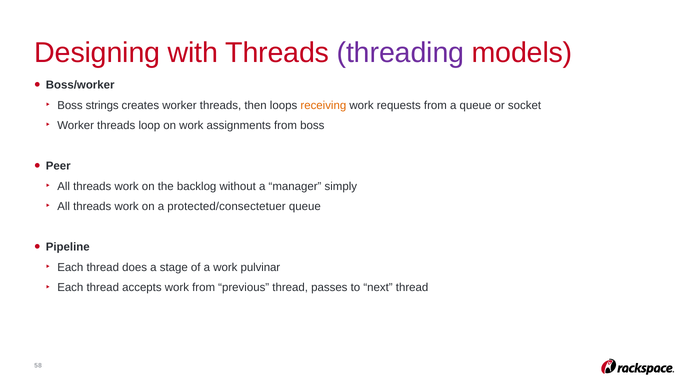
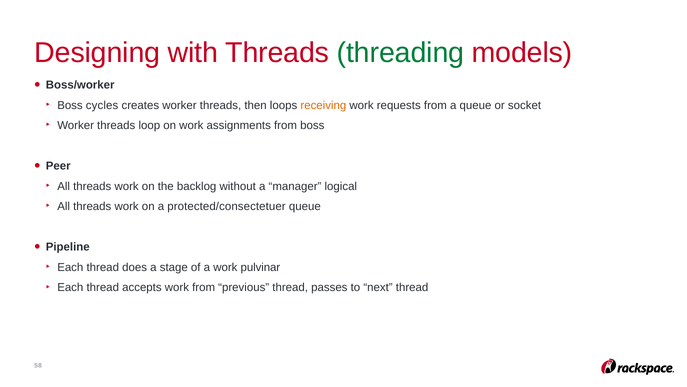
threading colour: purple -> green (401, 53)
strings: strings -> cycles (102, 105)
simply: simply -> logical (341, 186)
